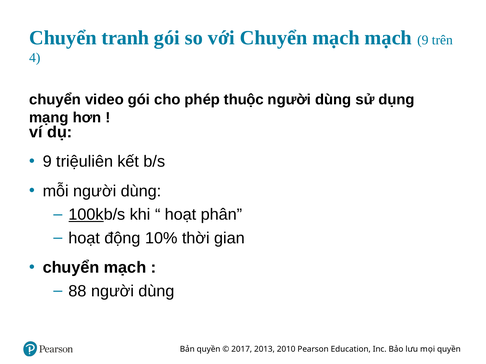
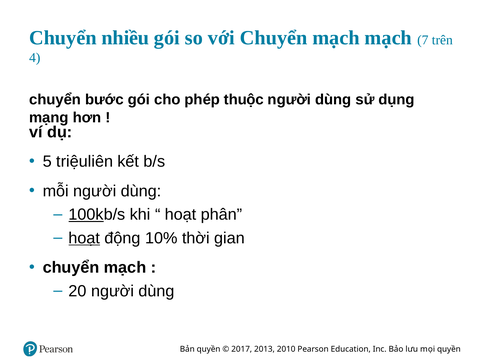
tranh: tranh -> nhiều (125, 38)
mạch 9: 9 -> 7 (423, 40)
video: video -> bước (104, 100)
9: 9 -> 5 (47, 162)
hoạt underline: none -> present (84, 238)
88: 88 -> 20 (78, 291)
